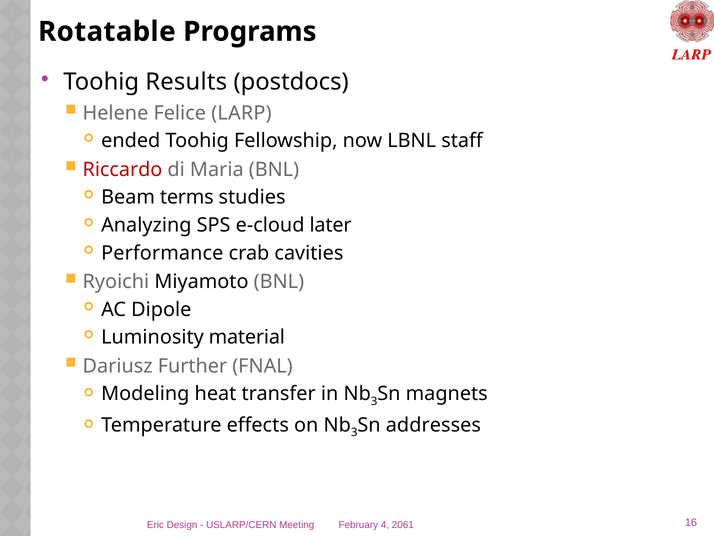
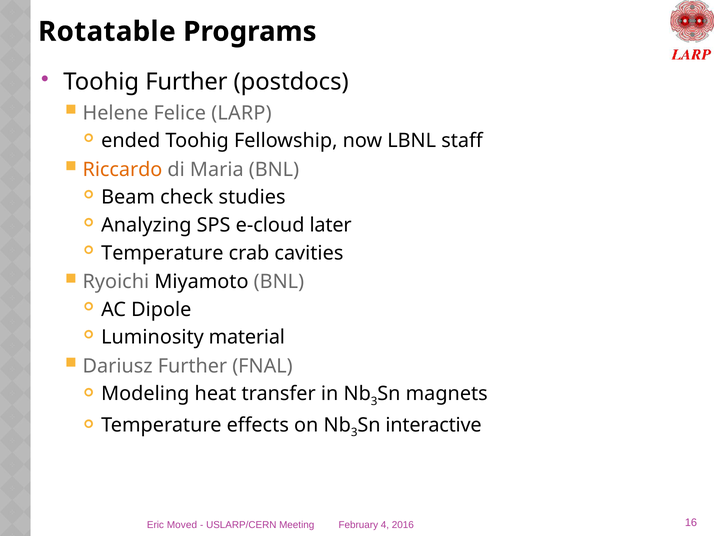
Toohig Results: Results -> Further (186, 82)
Riccardo colour: red -> orange (122, 169)
terms: terms -> check (187, 197)
Performance: Performance -> Temperature (162, 253)
addresses: addresses -> interactive (434, 425)
2061: 2061 -> 2016 (403, 525)
Design: Design -> Moved (182, 525)
